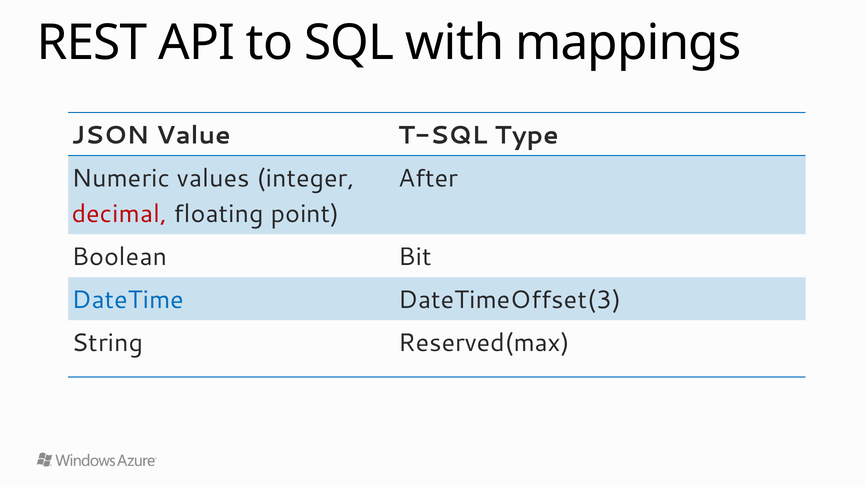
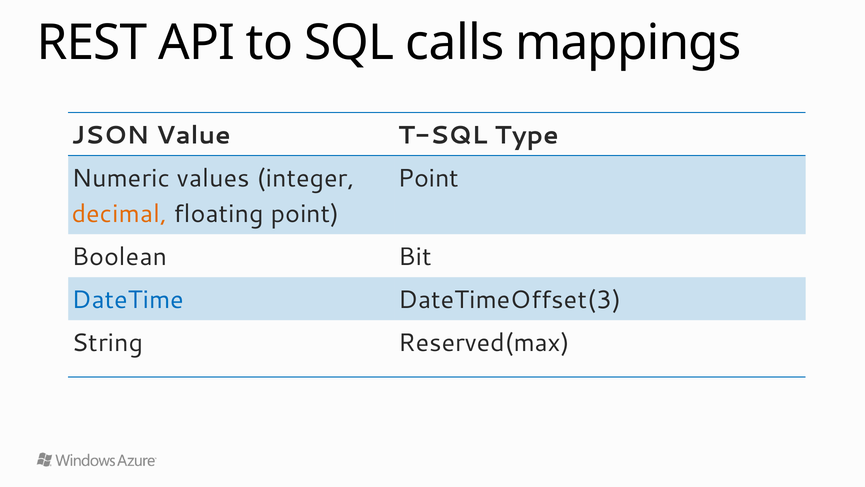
with: with -> calls (455, 43)
After: After -> Point (428, 178)
decimal colour: red -> orange (119, 214)
